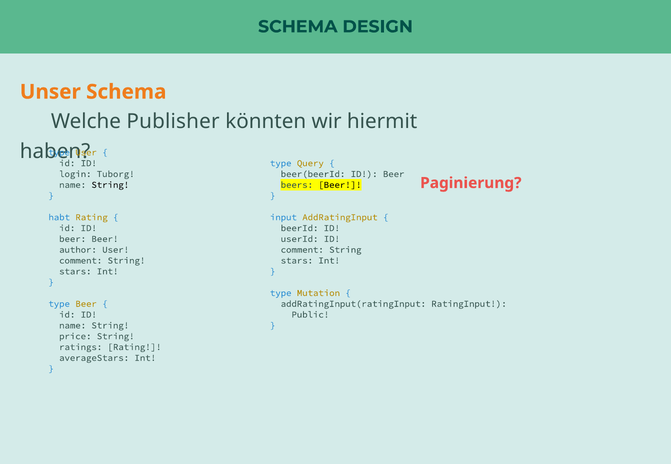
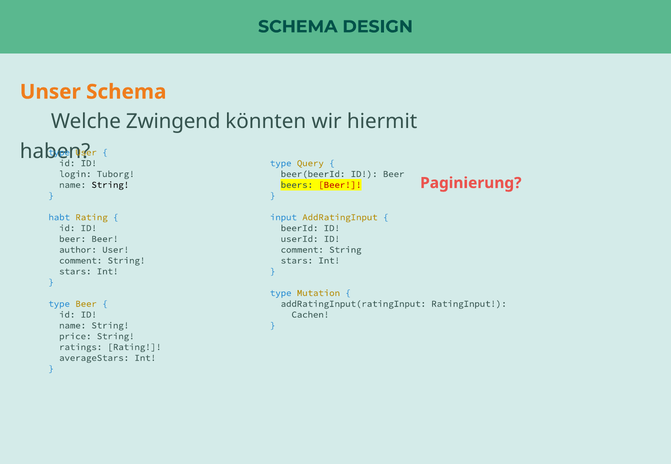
Publisher: Publisher -> Zwingend (173, 122)
Beer colour: black -> red (340, 185)
Public: Public -> Cachen (310, 315)
